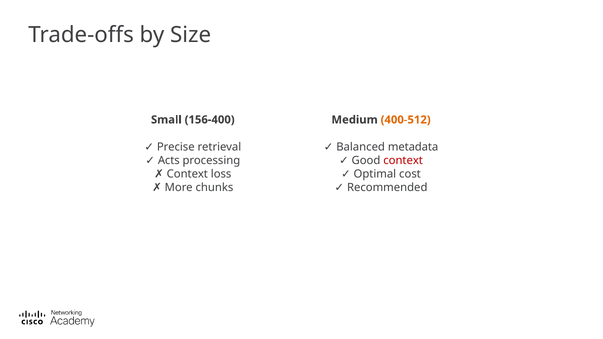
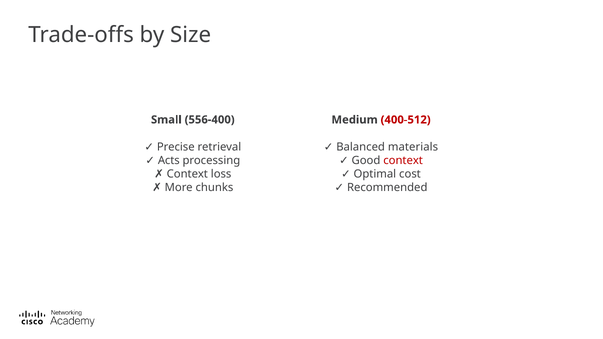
156-400: 156-400 -> 556-400 (210, 120)
400-512 colour: orange -> red (406, 120)
metadata: metadata -> materials (413, 147)
